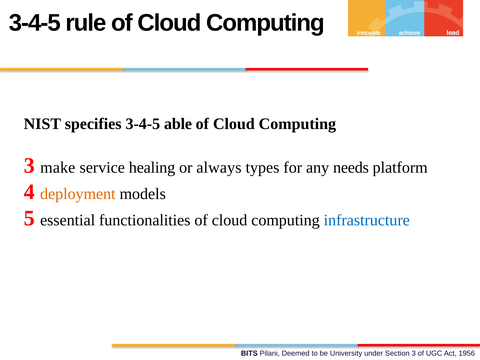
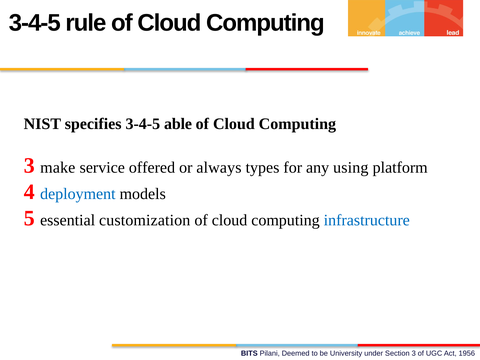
healing: healing -> offered (152, 168)
needs: needs -> using (351, 168)
deployment colour: orange -> blue (78, 194)
functionalities: functionalities -> customization (145, 220)
